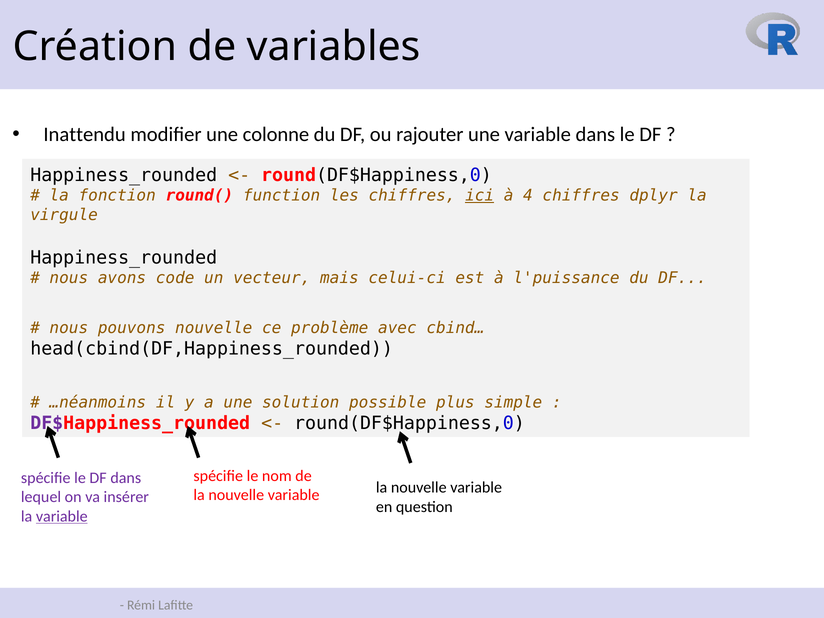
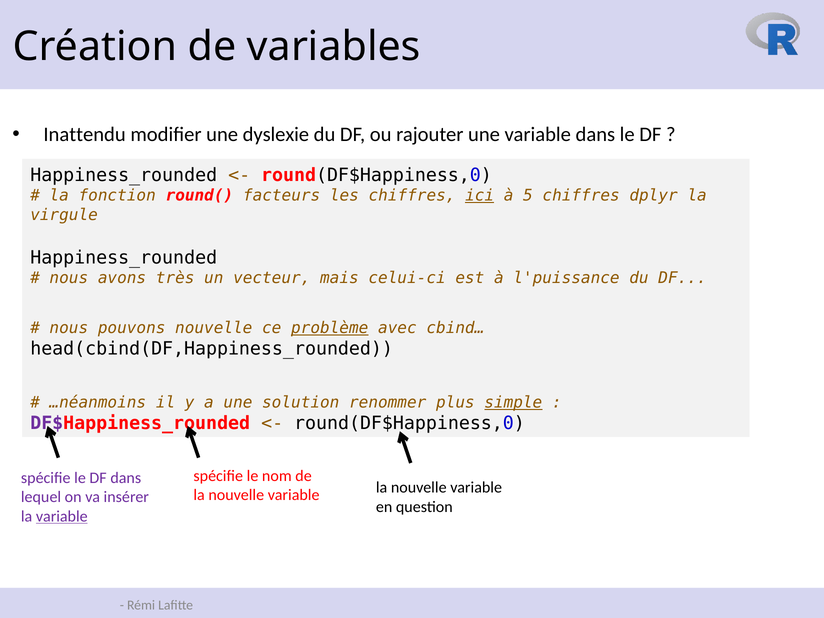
colonne: colonne -> dyslexie (276, 134)
function: function -> facteurs (282, 196)
4: 4 -> 5 (528, 196)
code: code -> très (175, 278)
problème underline: none -> present (330, 328)
possible: possible -> renommer (388, 402)
simple underline: none -> present (513, 402)
